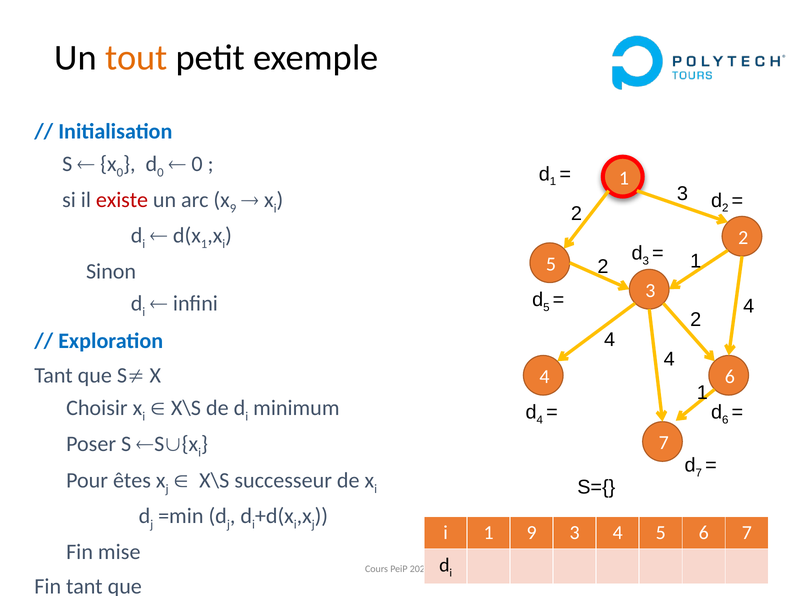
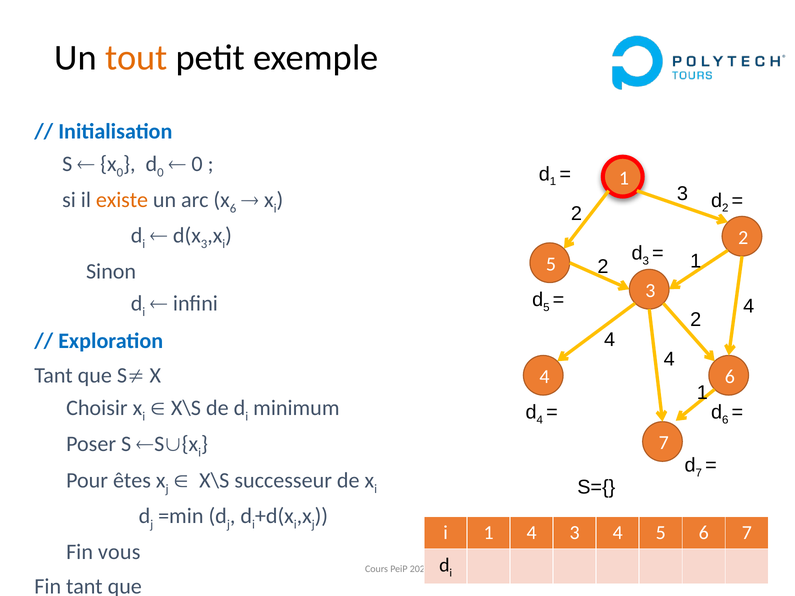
existe colour: red -> orange (122, 200)
x 9: 9 -> 6 (233, 209)
1: 1 -> 3 (204, 244)
i 1 9: 9 -> 4 (532, 533)
mise: mise -> vous (119, 552)
